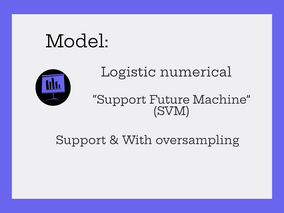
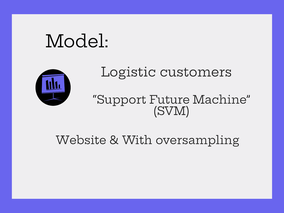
numerical: numerical -> customers (196, 72)
Support: Support -> Website (81, 140)
